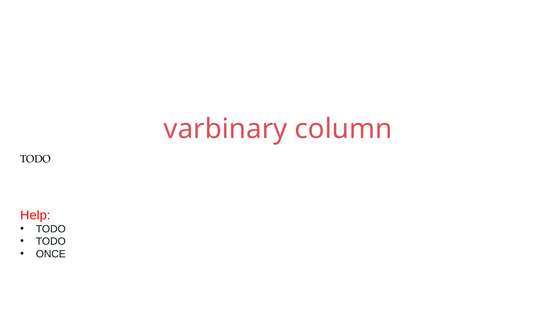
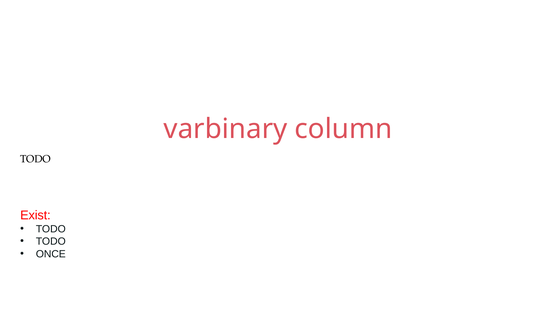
Help: Help -> Exist (35, 215)
